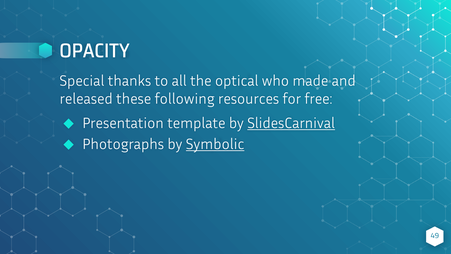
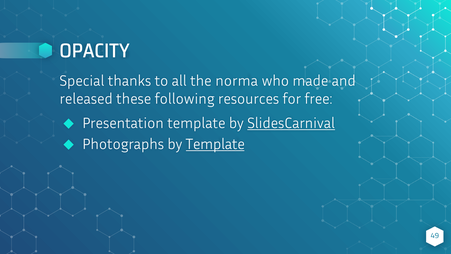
optical: optical -> norma (237, 81)
by Symbolic: Symbolic -> Template (215, 144)
